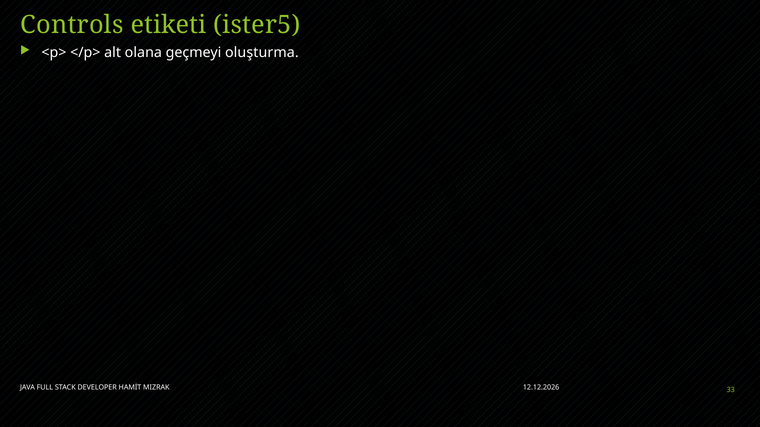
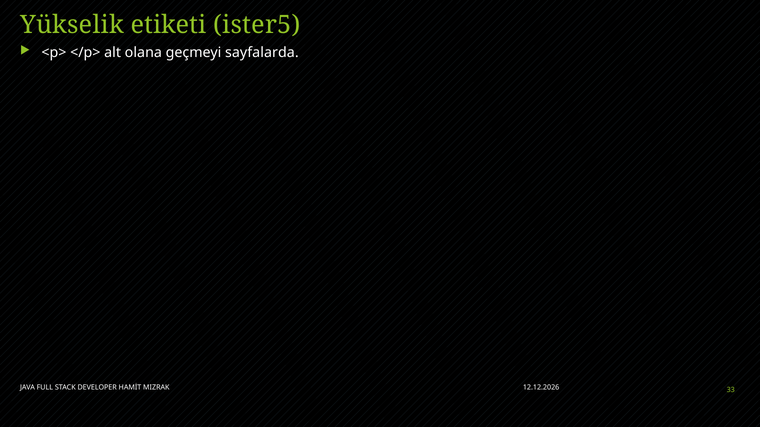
Controls: Controls -> Yükselik (72, 25)
oluşturma: oluşturma -> sayfalarda (262, 53)
